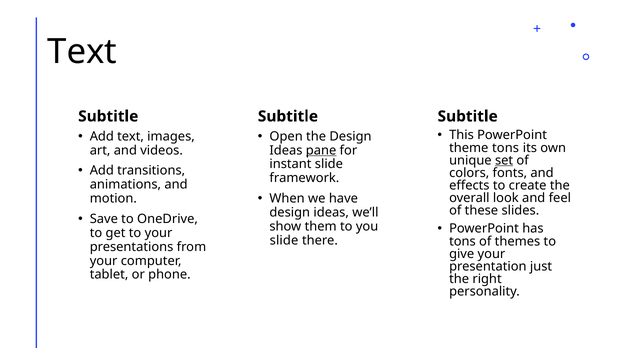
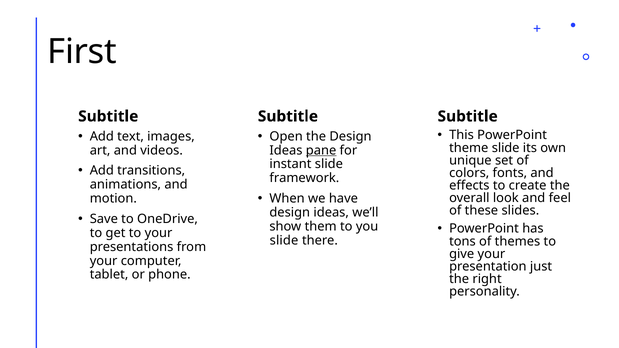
Text: Text -> First (82, 52)
theme tons: tons -> slide (506, 148)
set underline: present -> none (504, 160)
